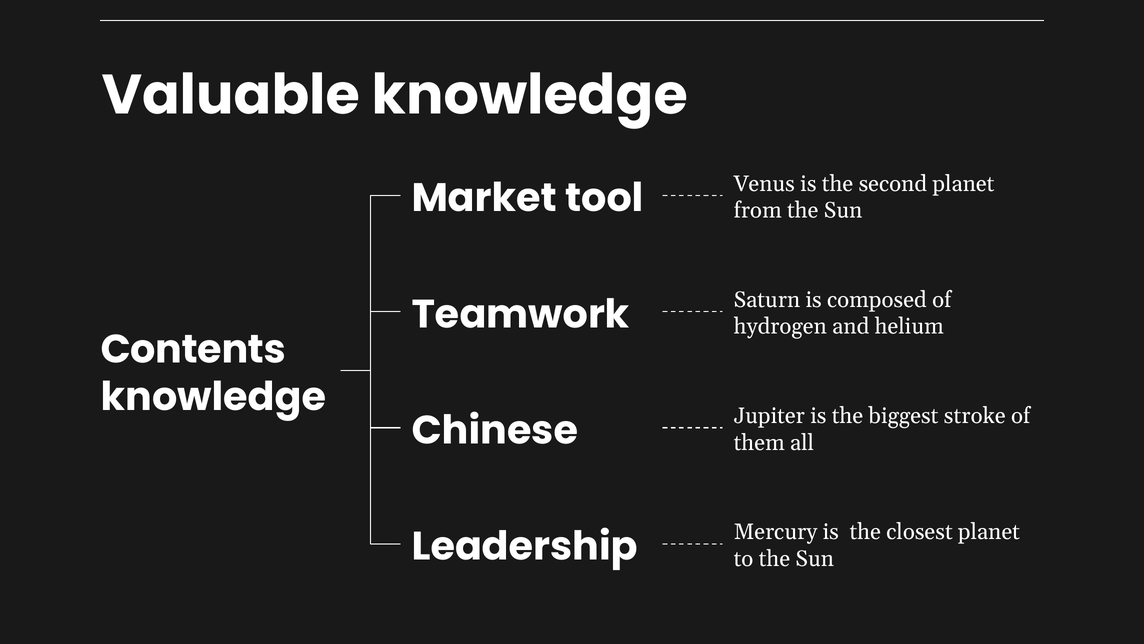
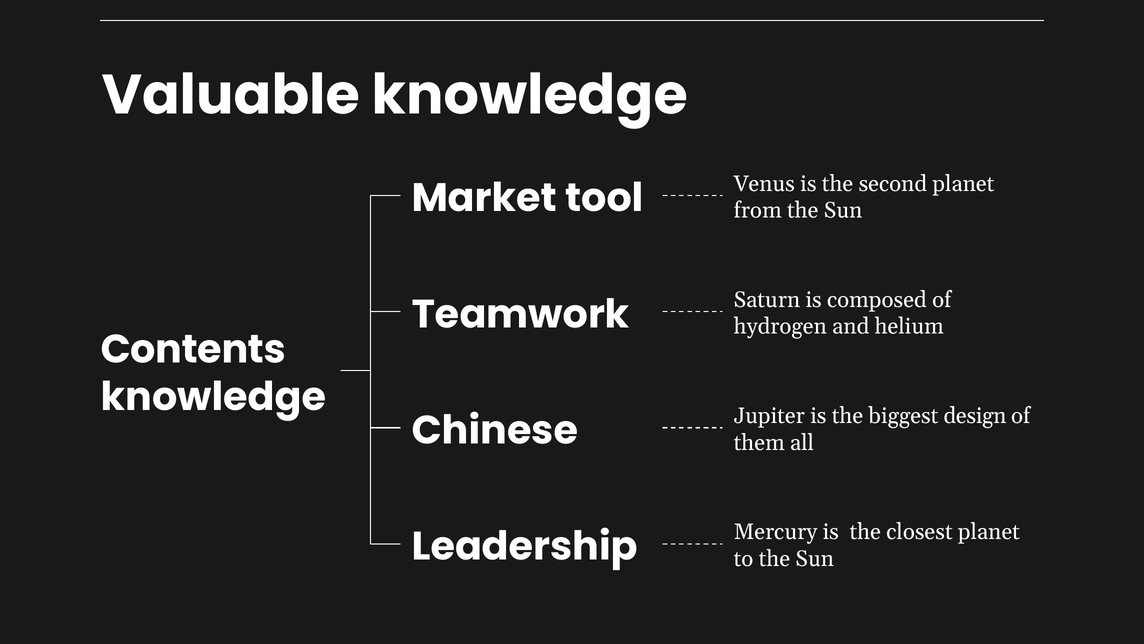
stroke: stroke -> design (975, 416)
